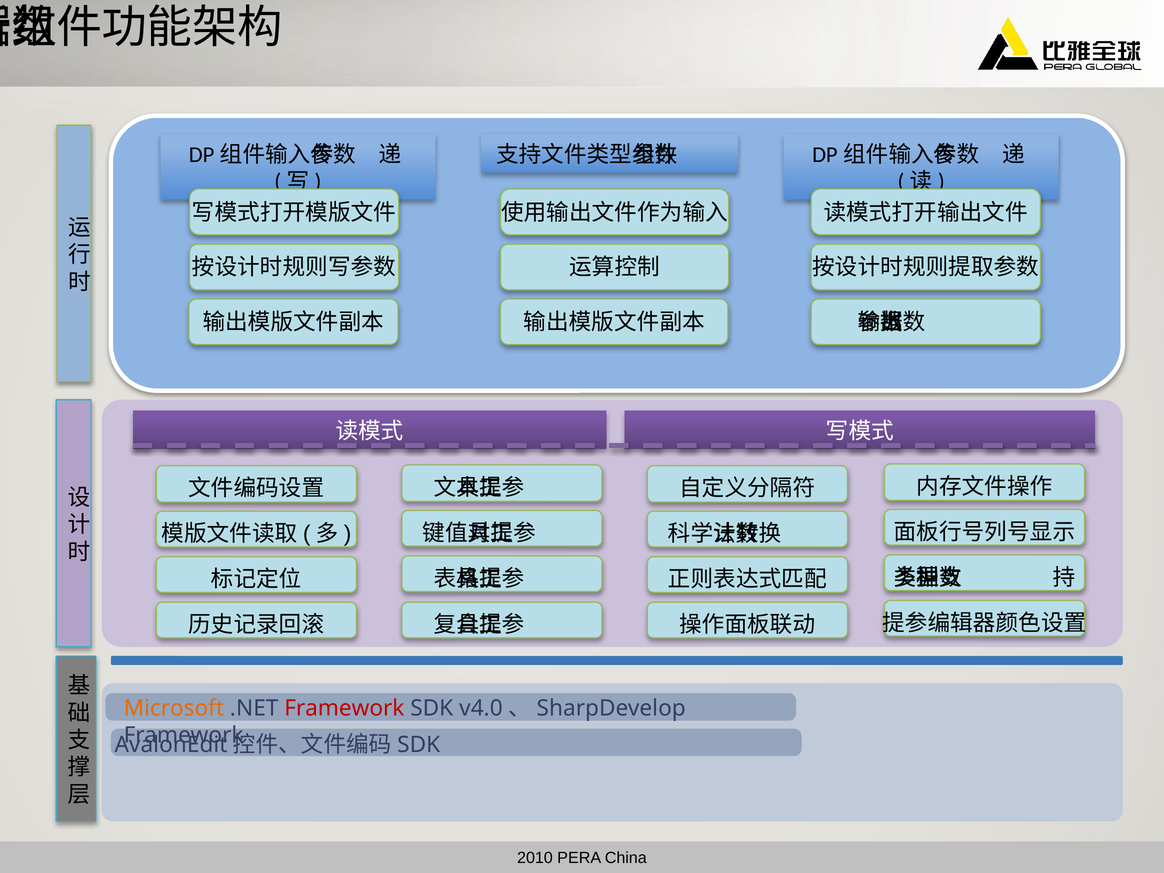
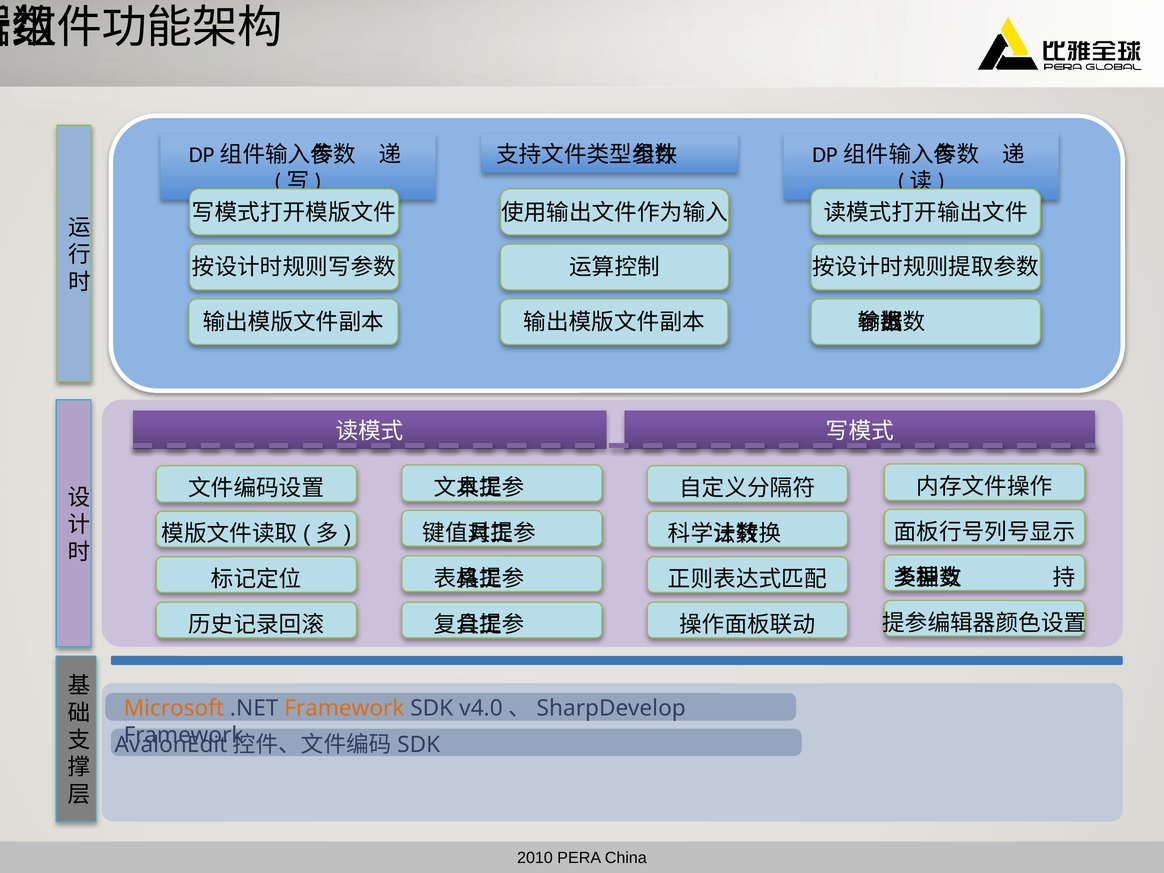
Framework colour: red -> orange (344, 708)
